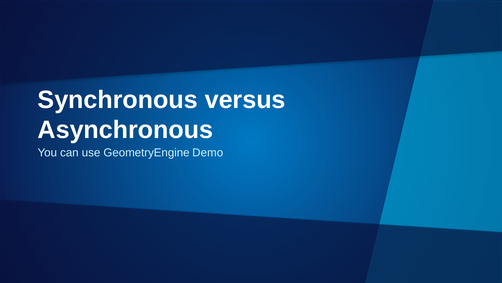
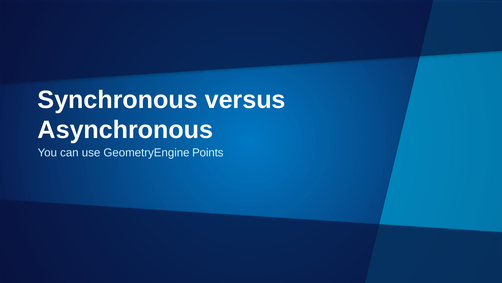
Demo: Demo -> Points (208, 152)
